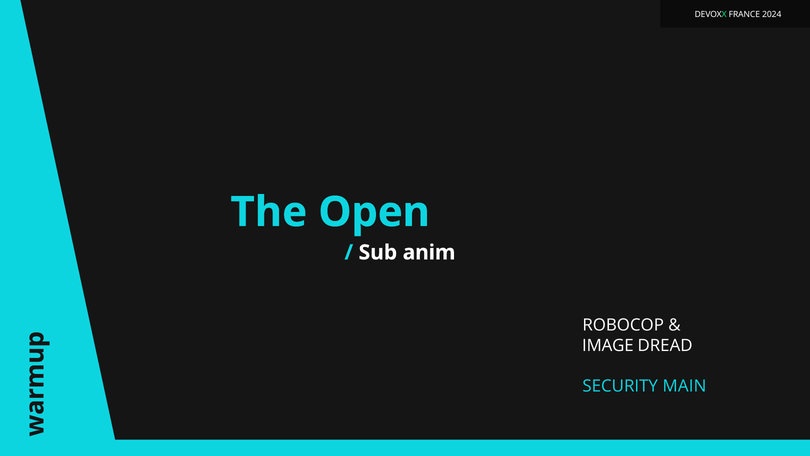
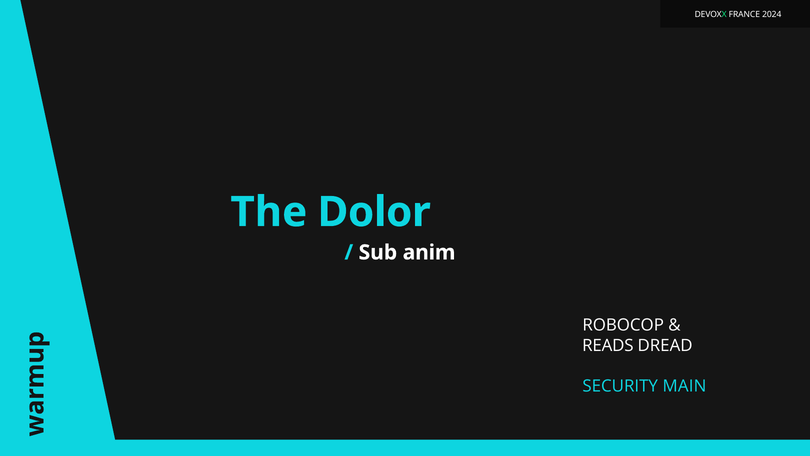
Open: Open -> Dolor (374, 212)
IMAGE: IMAGE -> READS (608, 345)
